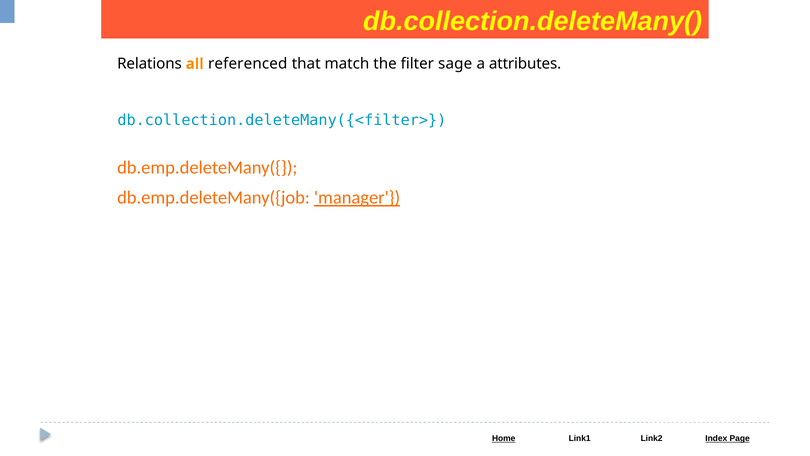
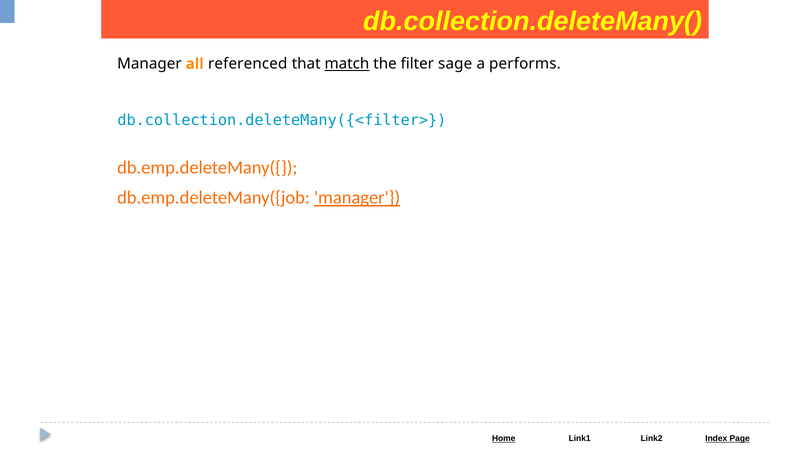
Relations: Relations -> Manager (149, 64)
match underline: none -> present (347, 64)
attributes: attributes -> performs (525, 64)
